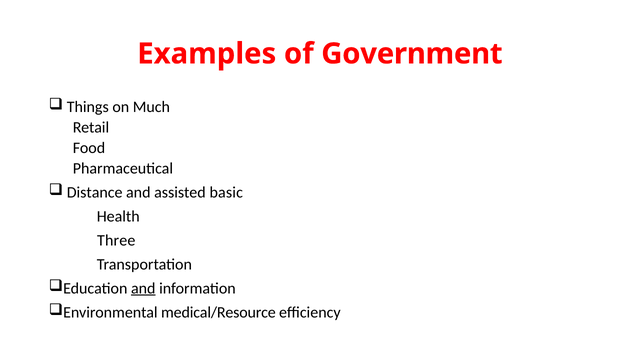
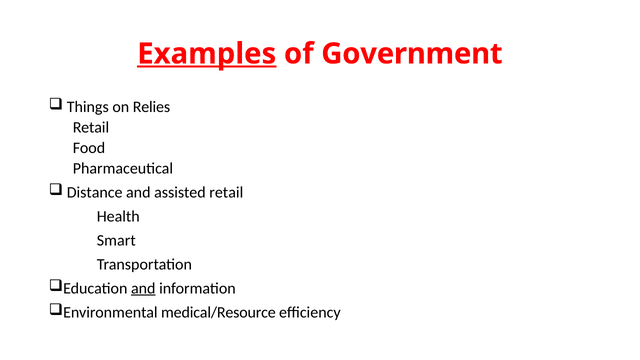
Examples underline: none -> present (207, 54)
Much: Much -> Relies (151, 107)
assisted basic: basic -> retail (226, 193)
Three: Three -> Smart (116, 240)
